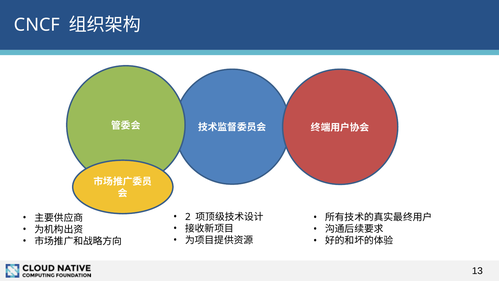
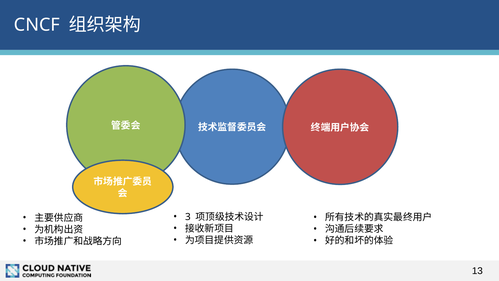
2: 2 -> 3 (188, 217)
